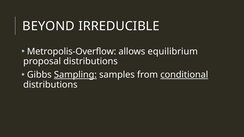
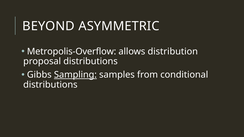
IRREDUCIBLE: IRREDUCIBLE -> ASYMMETRIC (119, 26)
equilibrium: equilibrium -> distribution (173, 52)
conditional underline: present -> none (184, 75)
